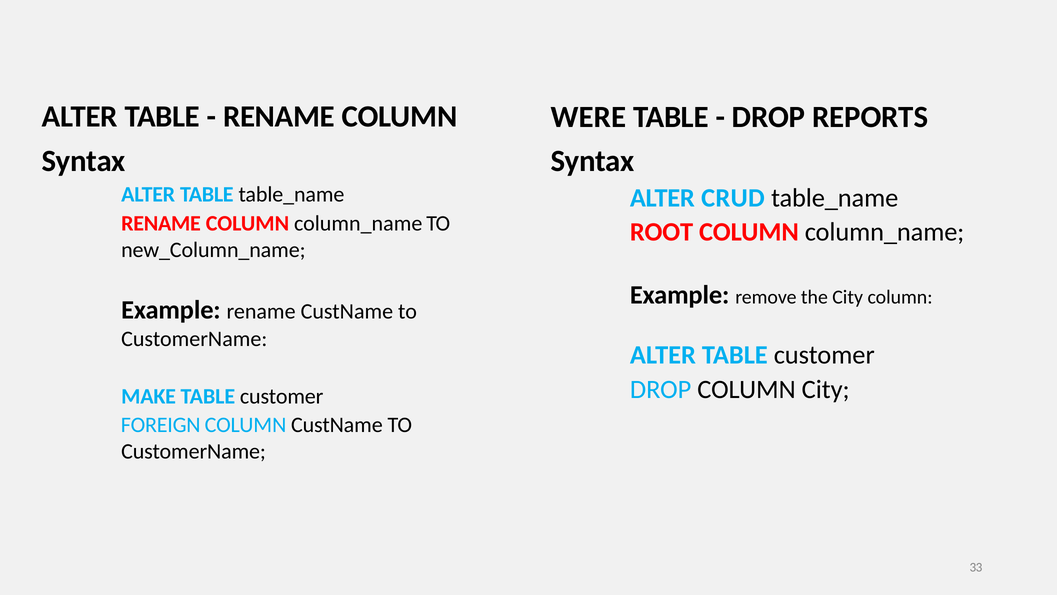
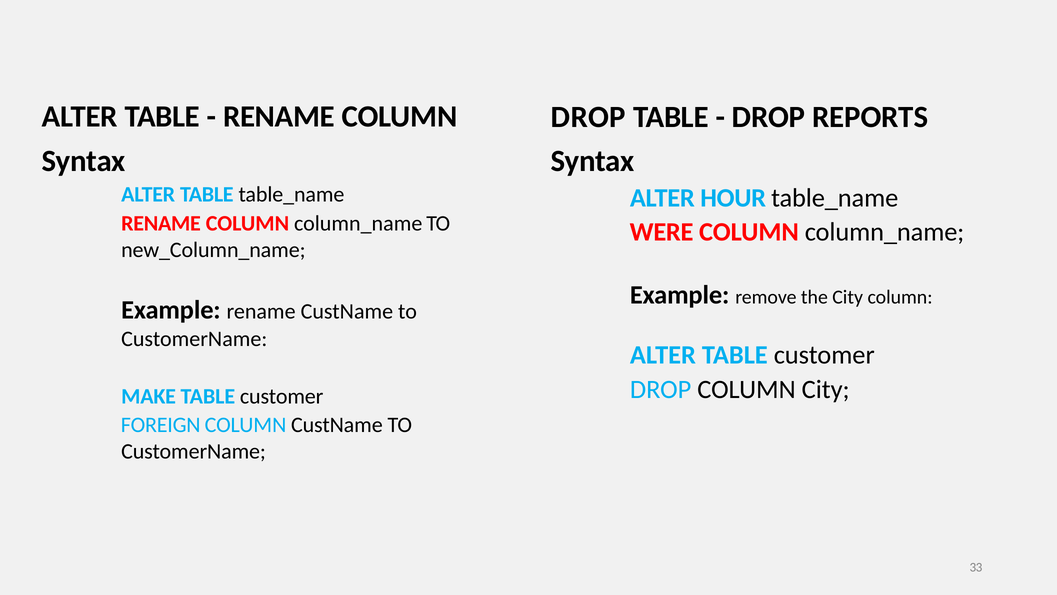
WERE: WERE -> DROP (588, 117)
CRUD: CRUD -> HOUR (733, 198)
ROOT: ROOT -> WERE (662, 232)
